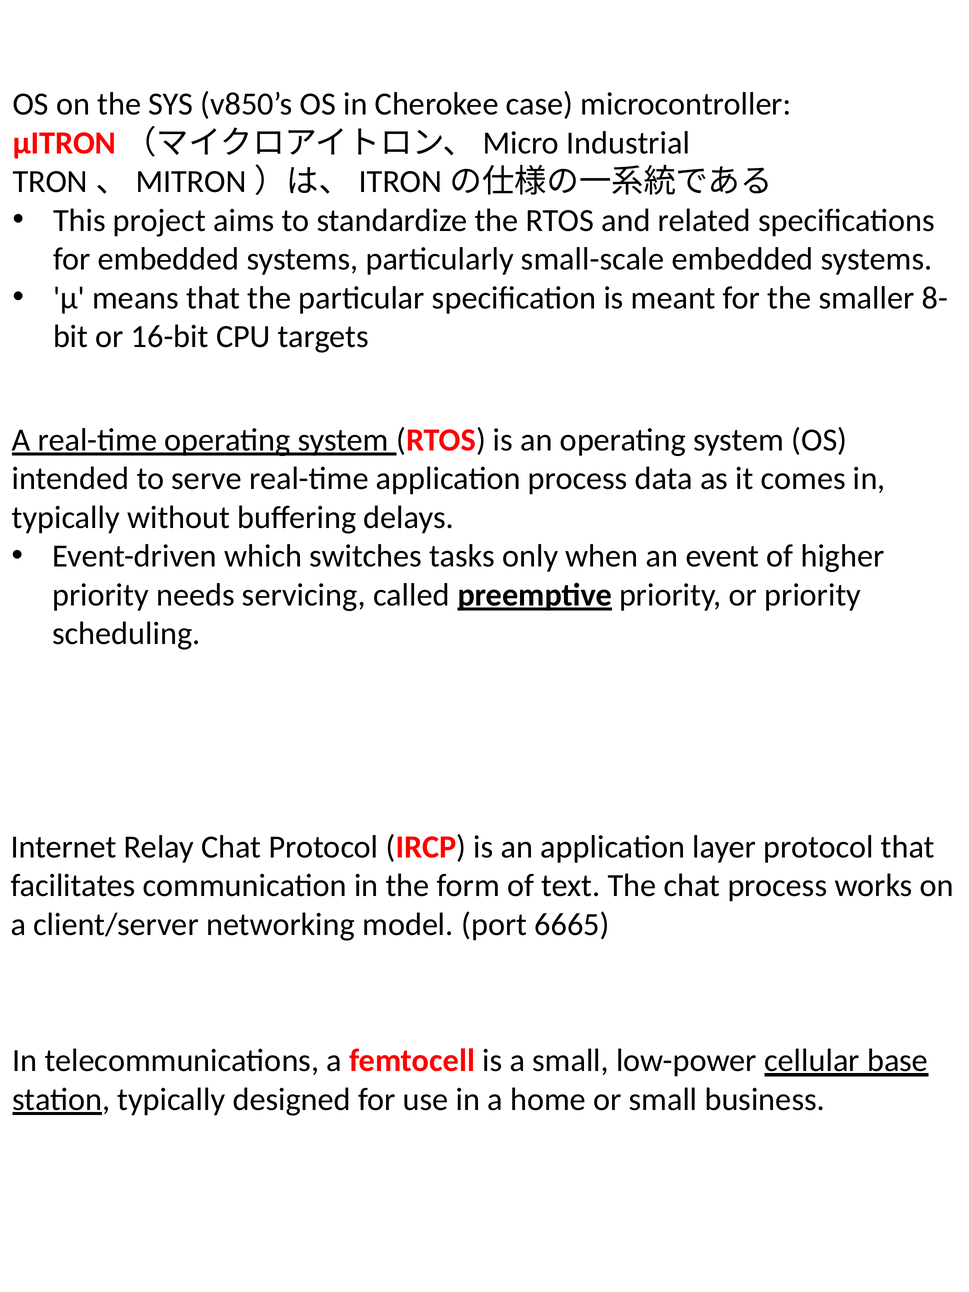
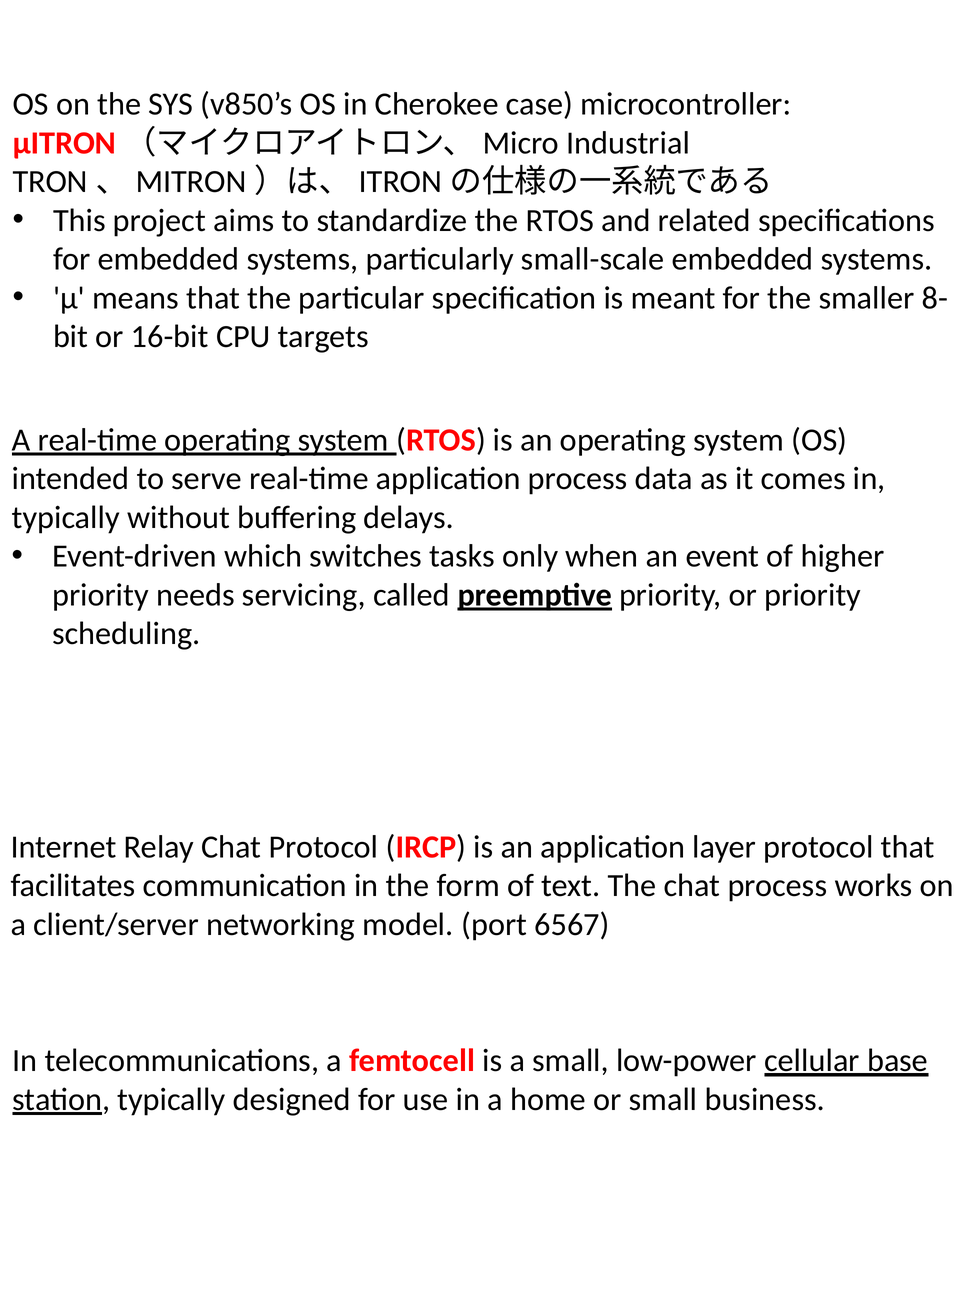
6665: 6665 -> 6567 (572, 924)
